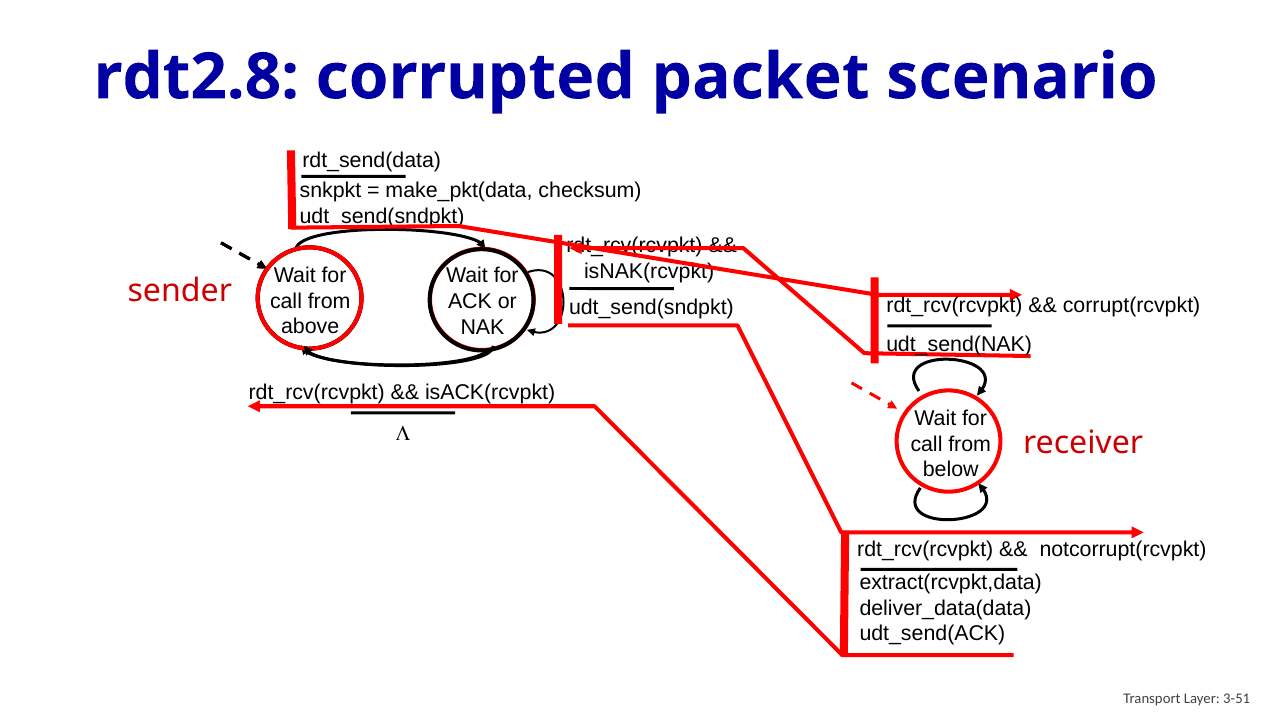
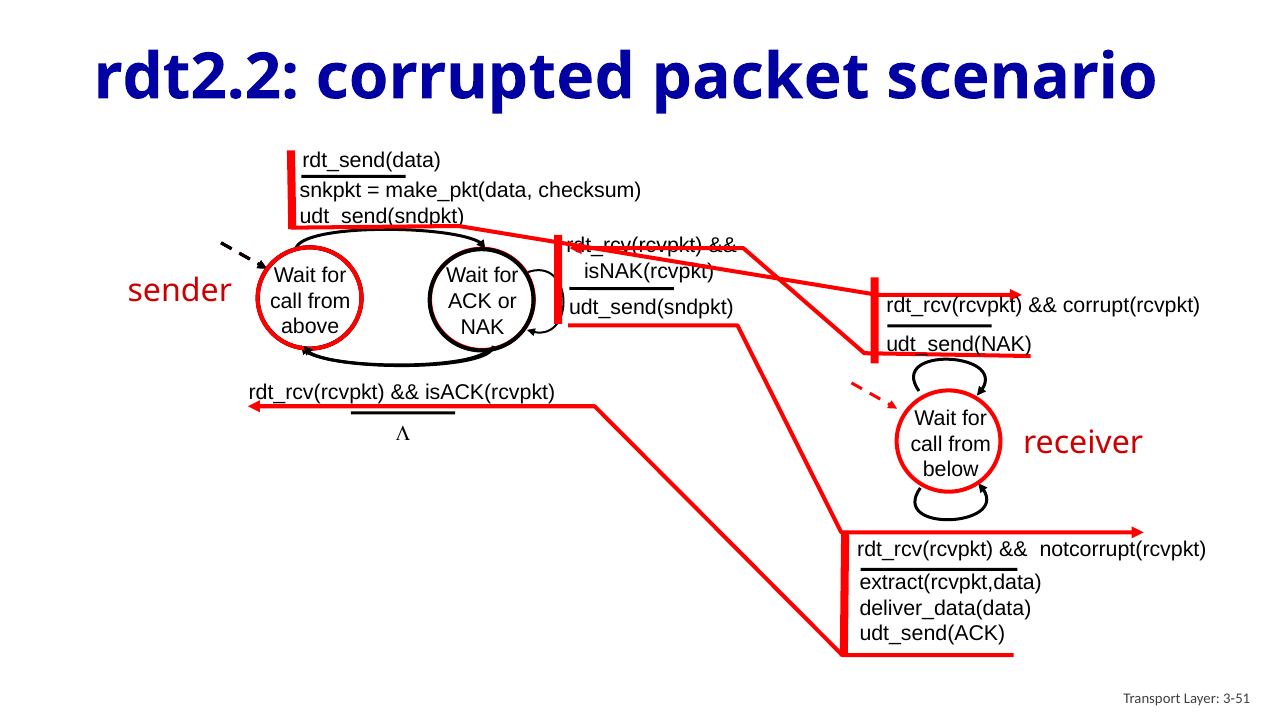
rdt2.8: rdt2.8 -> rdt2.2 (196, 77)
